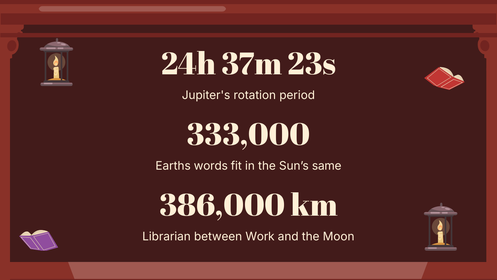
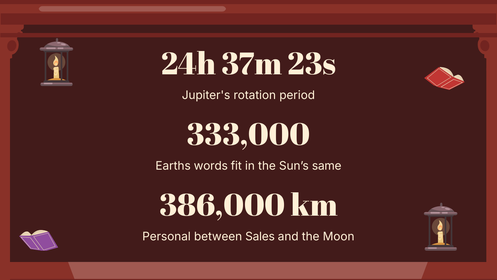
Librarian: Librarian -> Personal (166, 236)
Work: Work -> Sales (260, 236)
